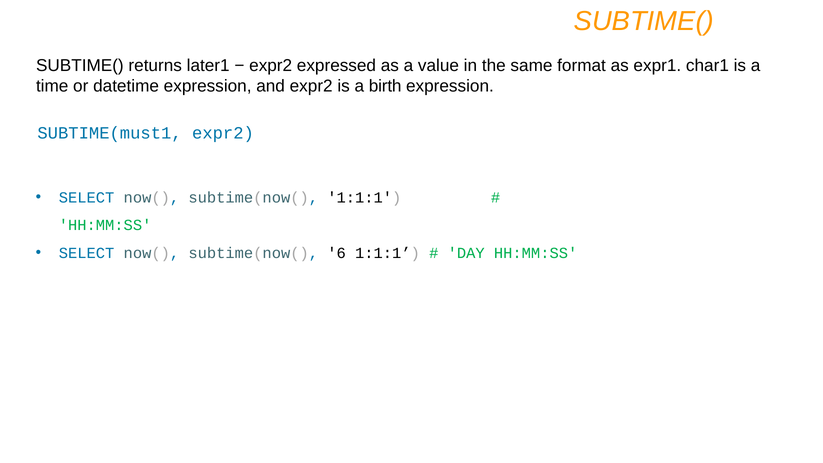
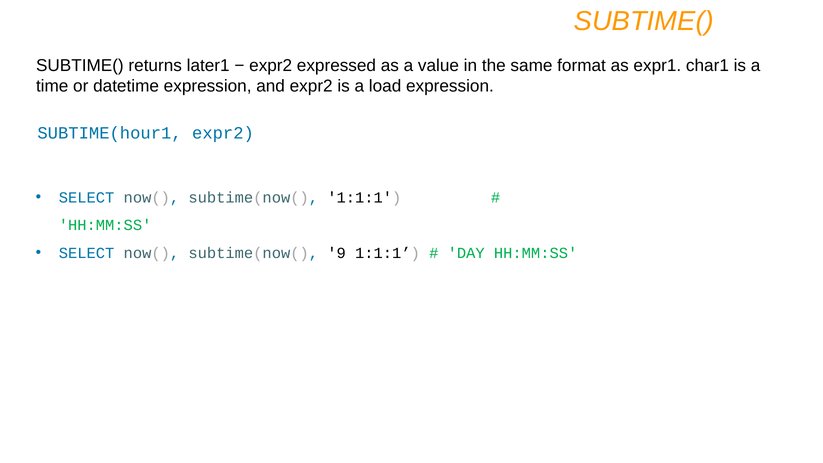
birth: birth -> load (385, 86)
SUBTIME(must1: SUBTIME(must1 -> SUBTIME(hour1 (110, 133)
6: 6 -> 9 (337, 253)
